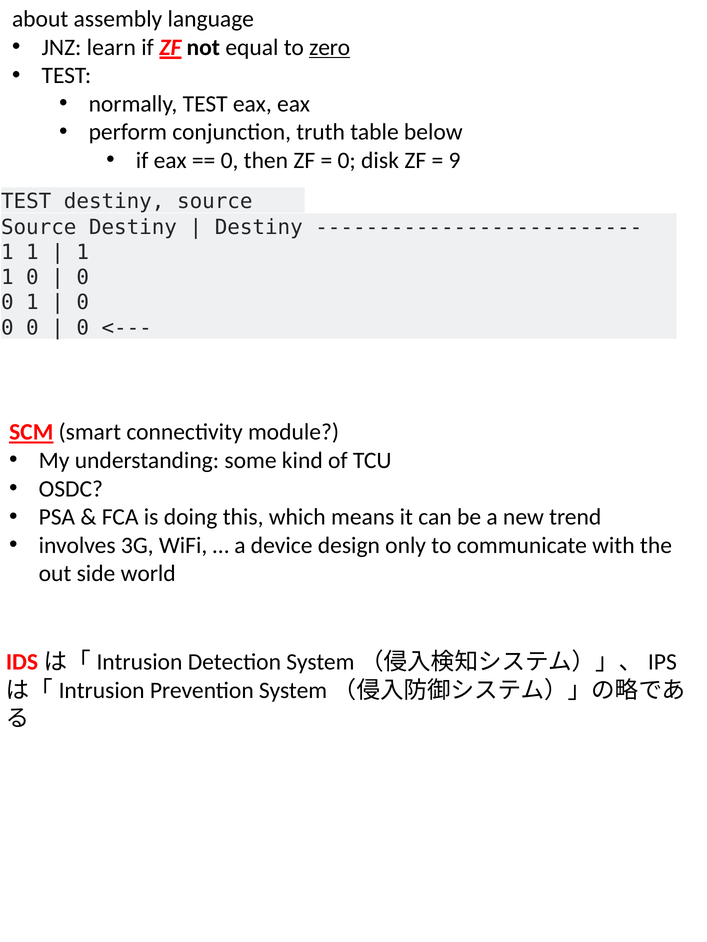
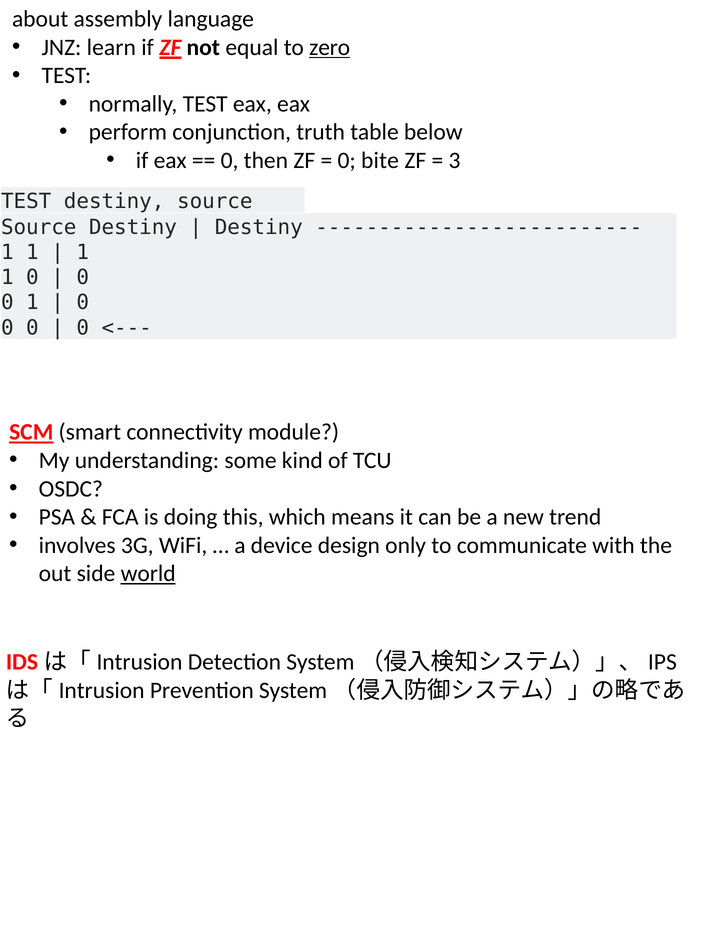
disk: disk -> bite (380, 160)
9: 9 -> 3 (455, 160)
world underline: none -> present (148, 574)
